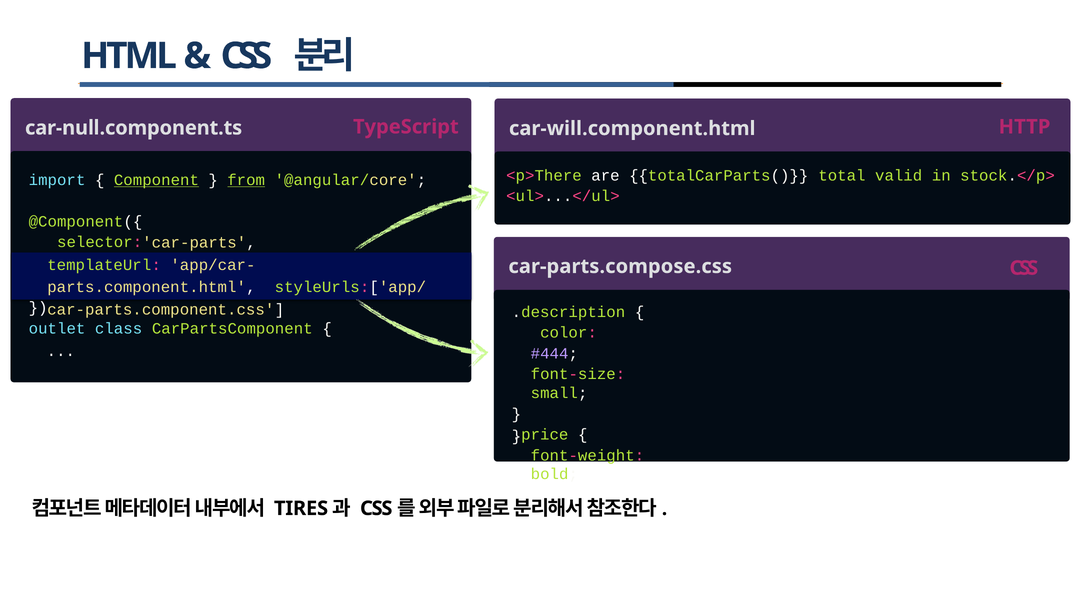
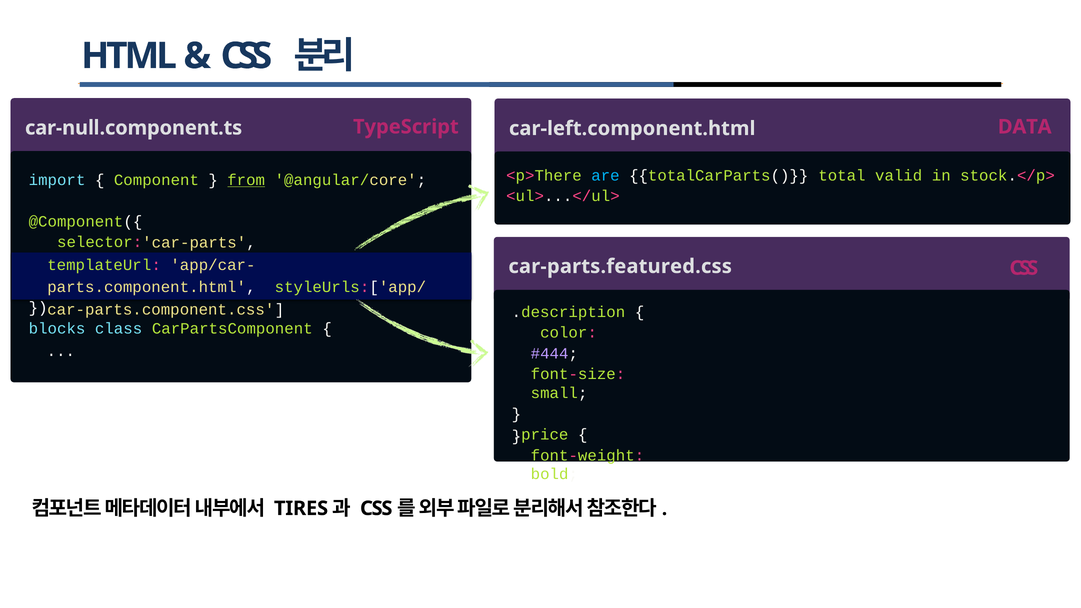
HTTP: HTTP -> DATA (1025, 127)
car-will.component.html: car-will.component.html -> car-left.component.html (632, 128)
are colour: white -> light blue (606, 176)
Component underline: present -> none (156, 180)
car-parts.compose.css: car-parts.compose.css -> car-parts.featured.css (620, 266)
outlet: outlet -> blocks (57, 329)
